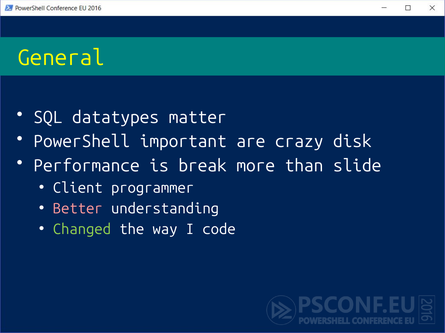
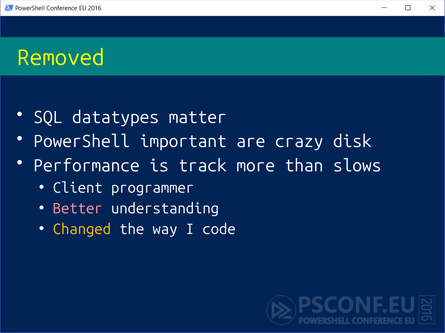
General: General -> Removed (61, 58)
break: break -> track (203, 166)
slide: slide -> slows (357, 166)
Changed colour: light green -> yellow (82, 230)
